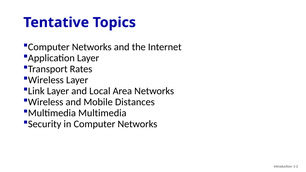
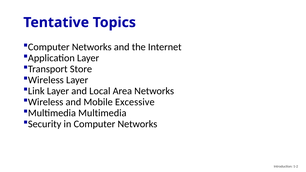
Rates: Rates -> Store (81, 69)
Distances: Distances -> Excessive (135, 102)
